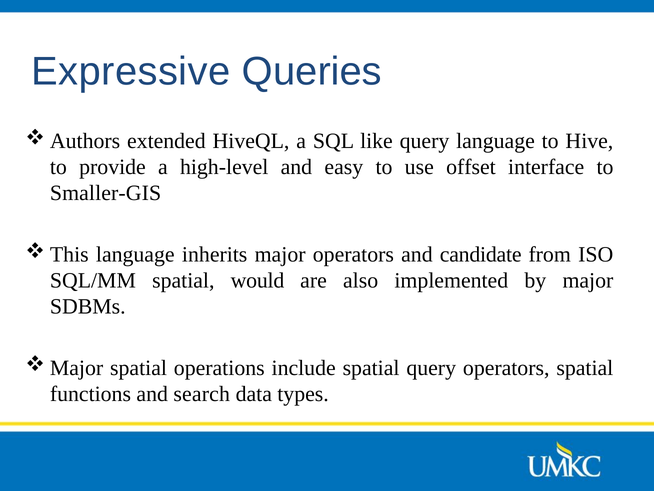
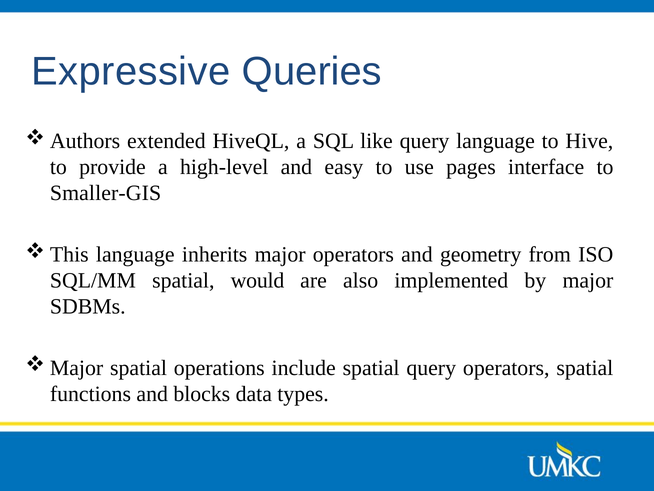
offset: offset -> pages (471, 167)
candidate: candidate -> geometry (481, 254)
search: search -> blocks (202, 394)
